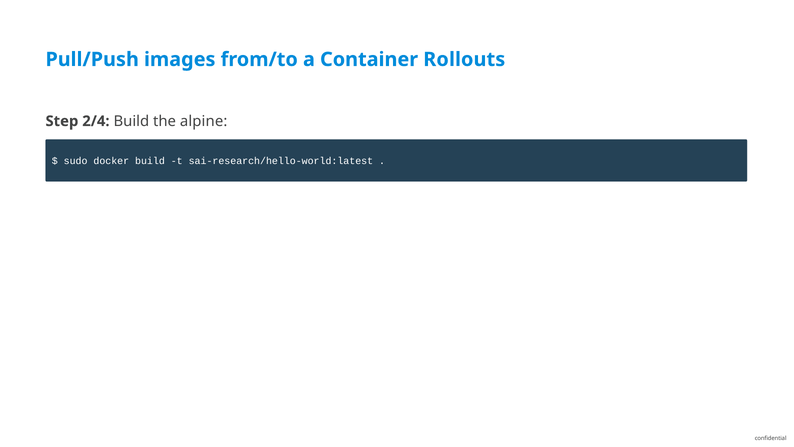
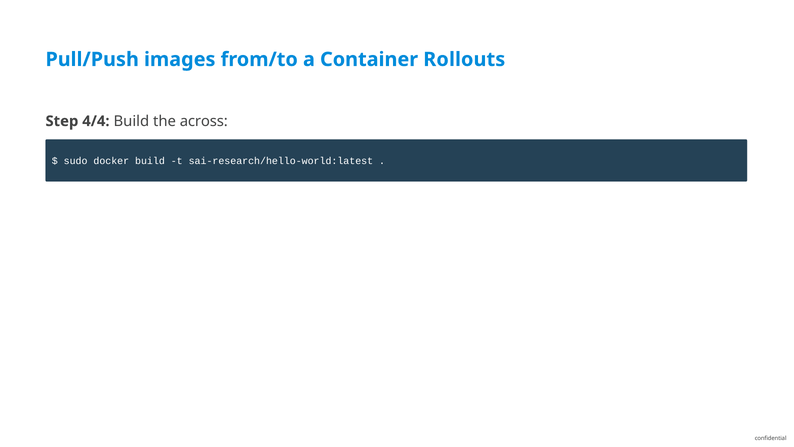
2/4: 2/4 -> 4/4 (96, 121)
alpine: alpine -> across (204, 121)
